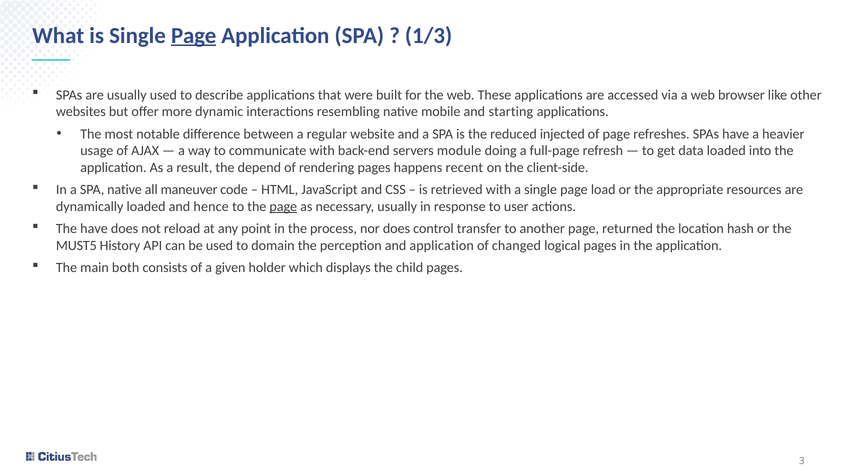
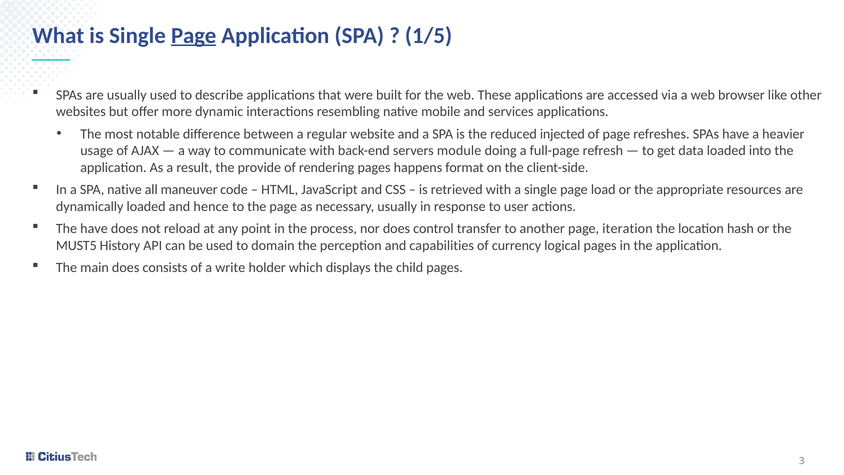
1/3: 1/3 -> 1/5 (429, 36)
starting: starting -> services (511, 112)
depend: depend -> provide (259, 168)
recent: recent -> format (465, 168)
page underline: present -> none (283, 206)
returned: returned -> iteration (627, 229)
and application: application -> capabilities (442, 245)
changed: changed -> currency (517, 245)
main both: both -> does (126, 268)
given: given -> write (230, 268)
